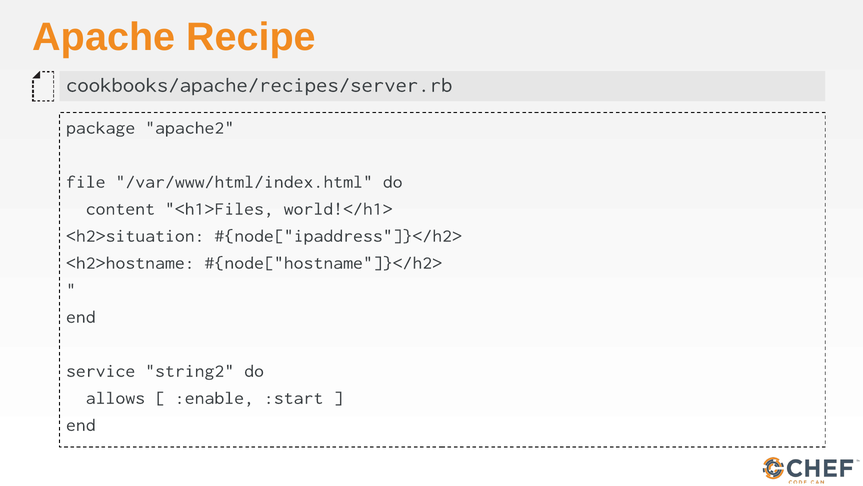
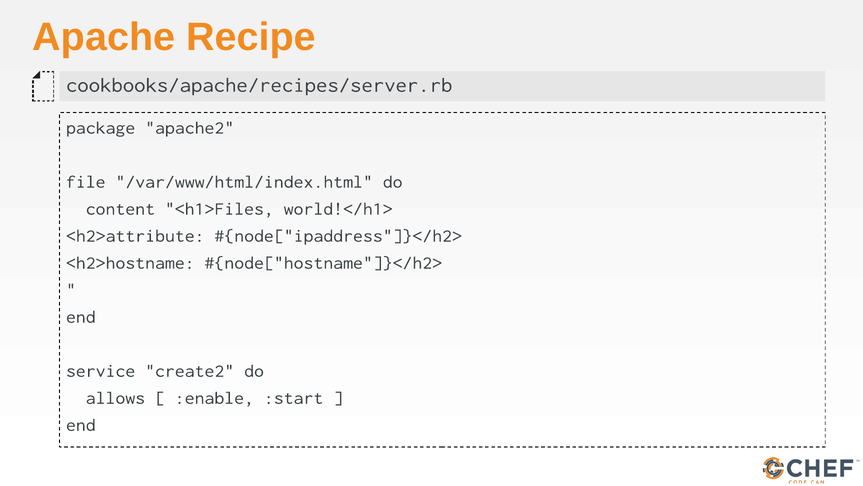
<h2>situation: <h2>situation -> <h2>attribute (135, 235)
string2: string2 -> create2 (190, 370)
